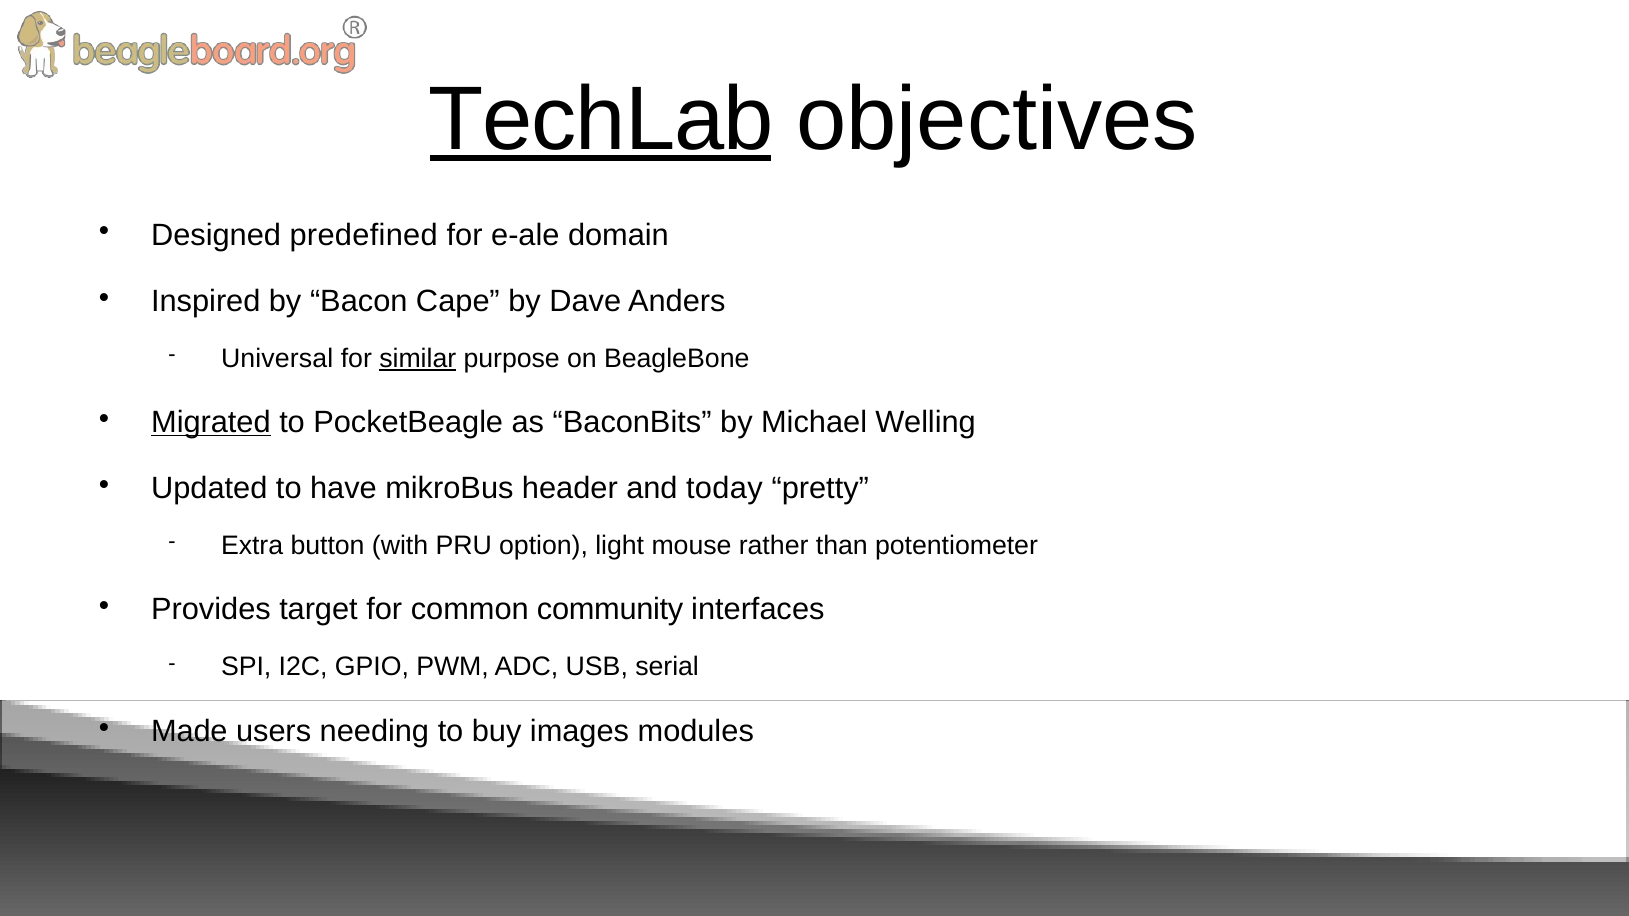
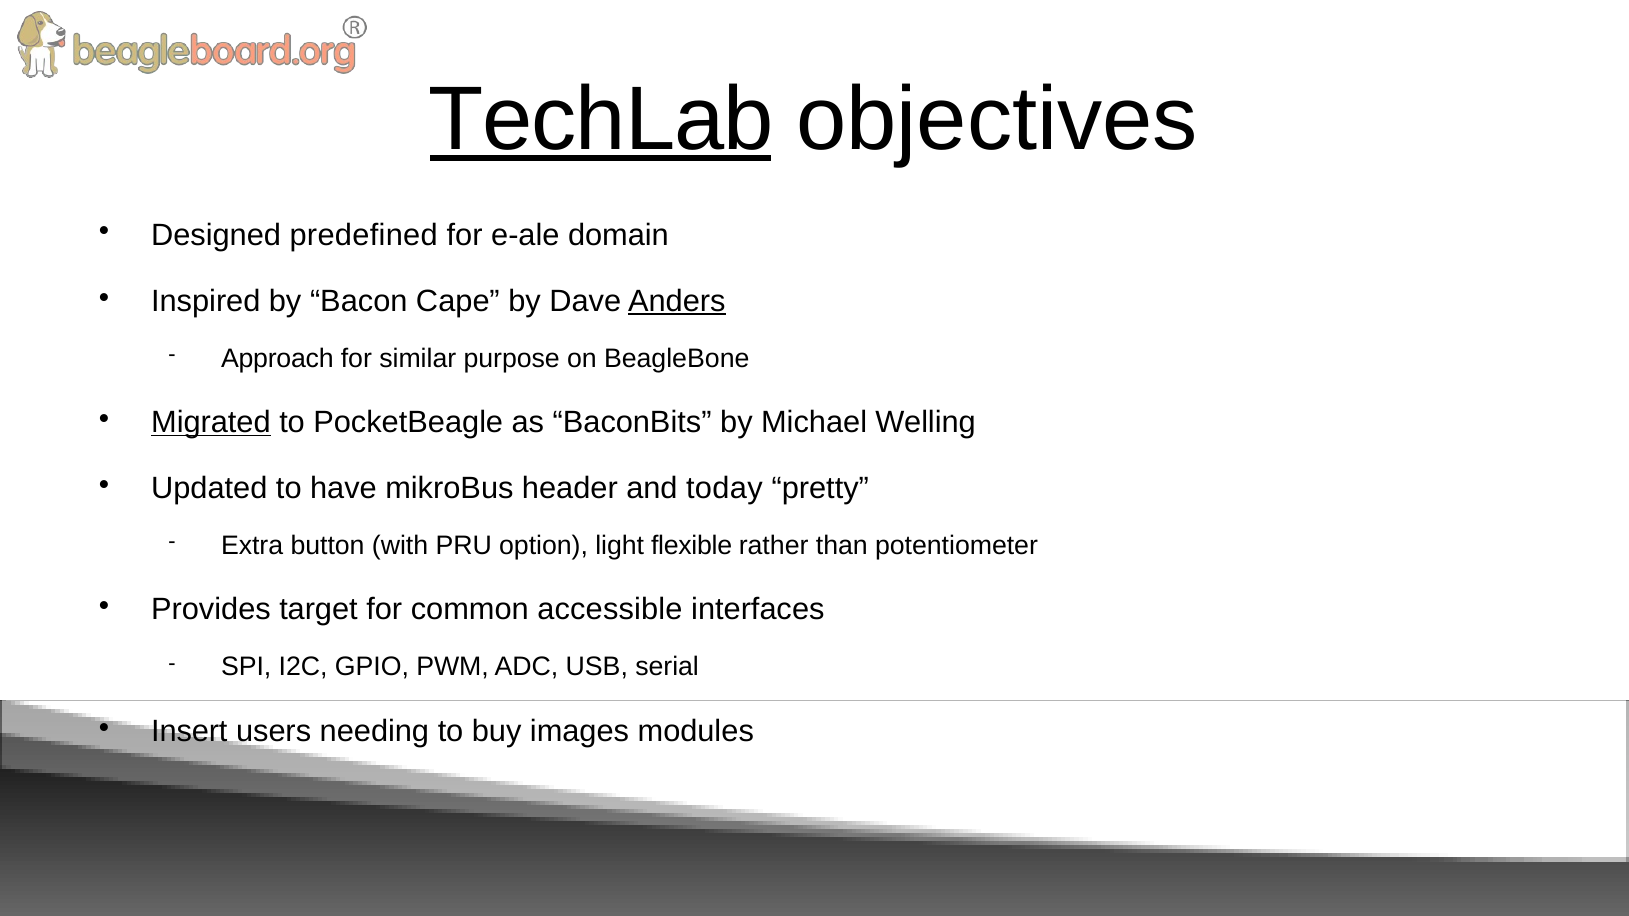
Anders underline: none -> present (677, 301)
Universal: Universal -> Approach (277, 359)
similar underline: present -> none (418, 359)
mouse: mouse -> flexible (692, 546)
community: community -> accessible (610, 610)
Made: Made -> Insert (189, 731)
